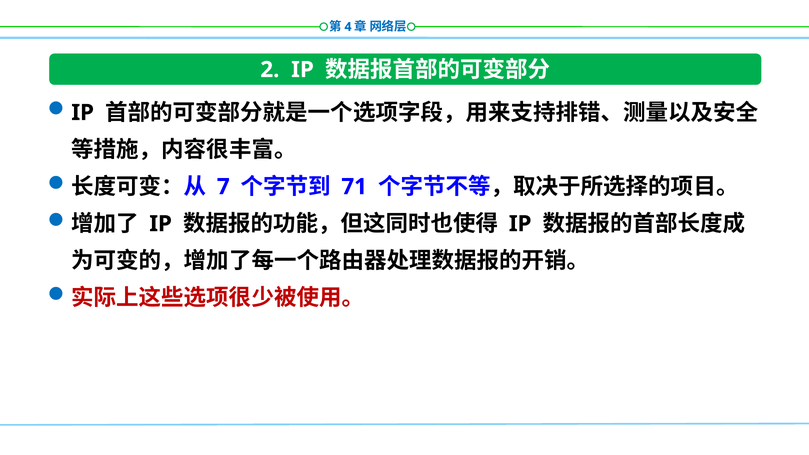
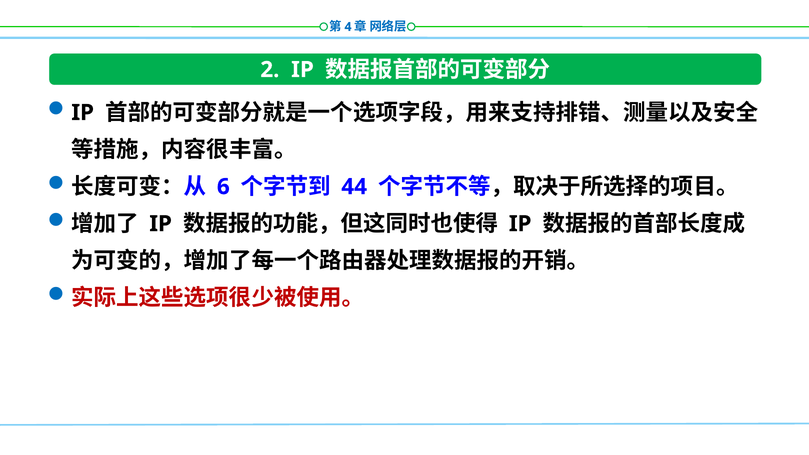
7: 7 -> 6 (223, 187)
71: 71 -> 44 (354, 187)
